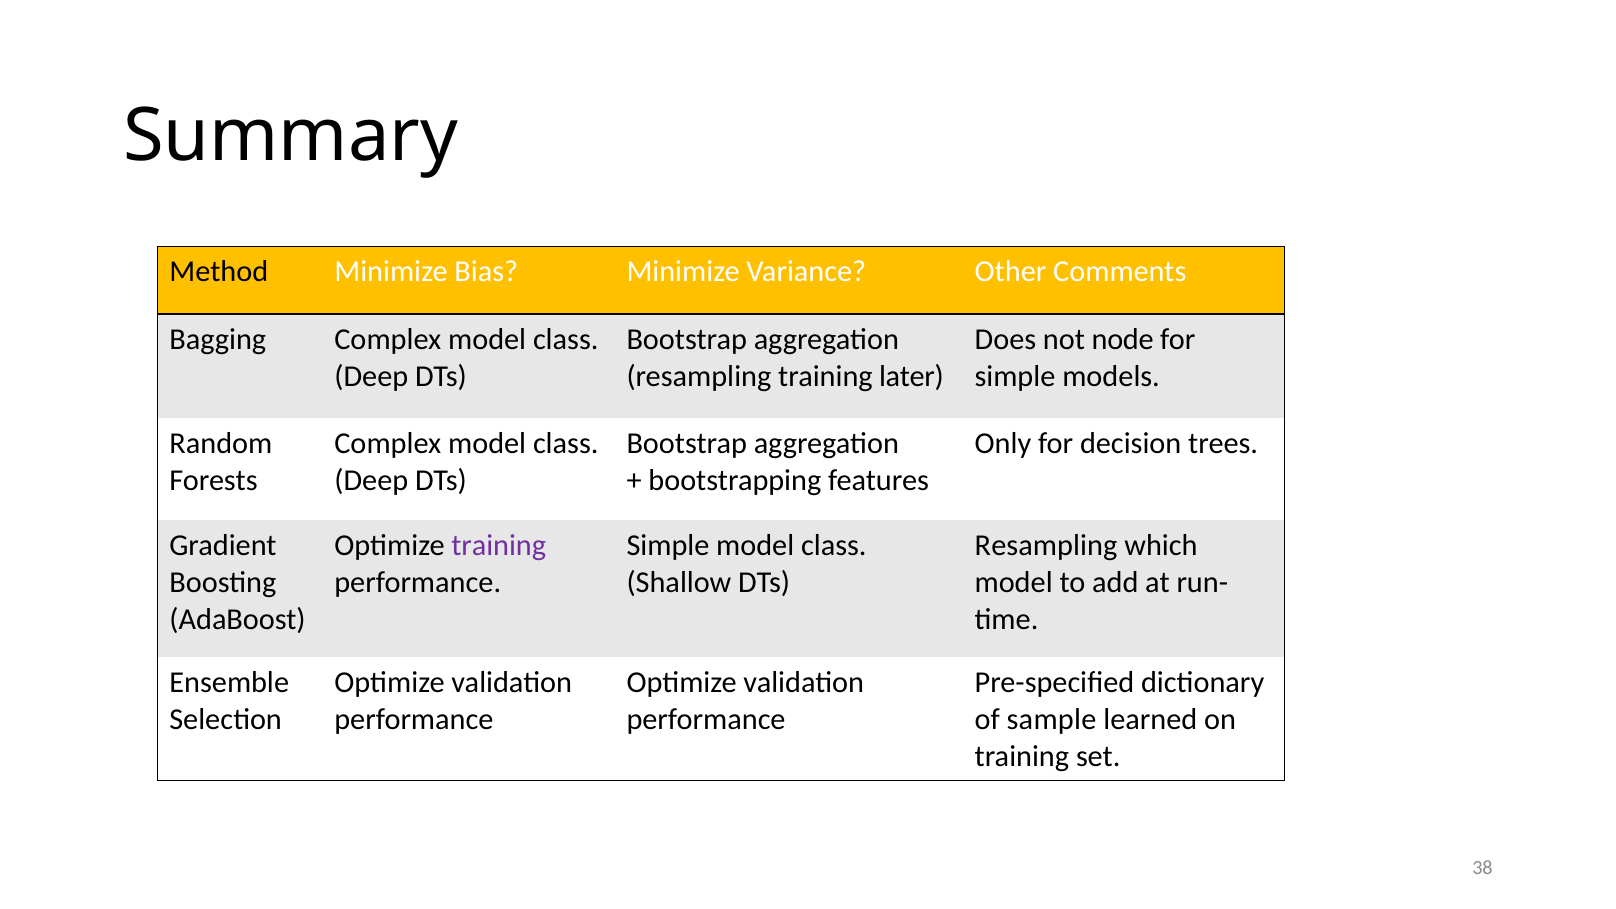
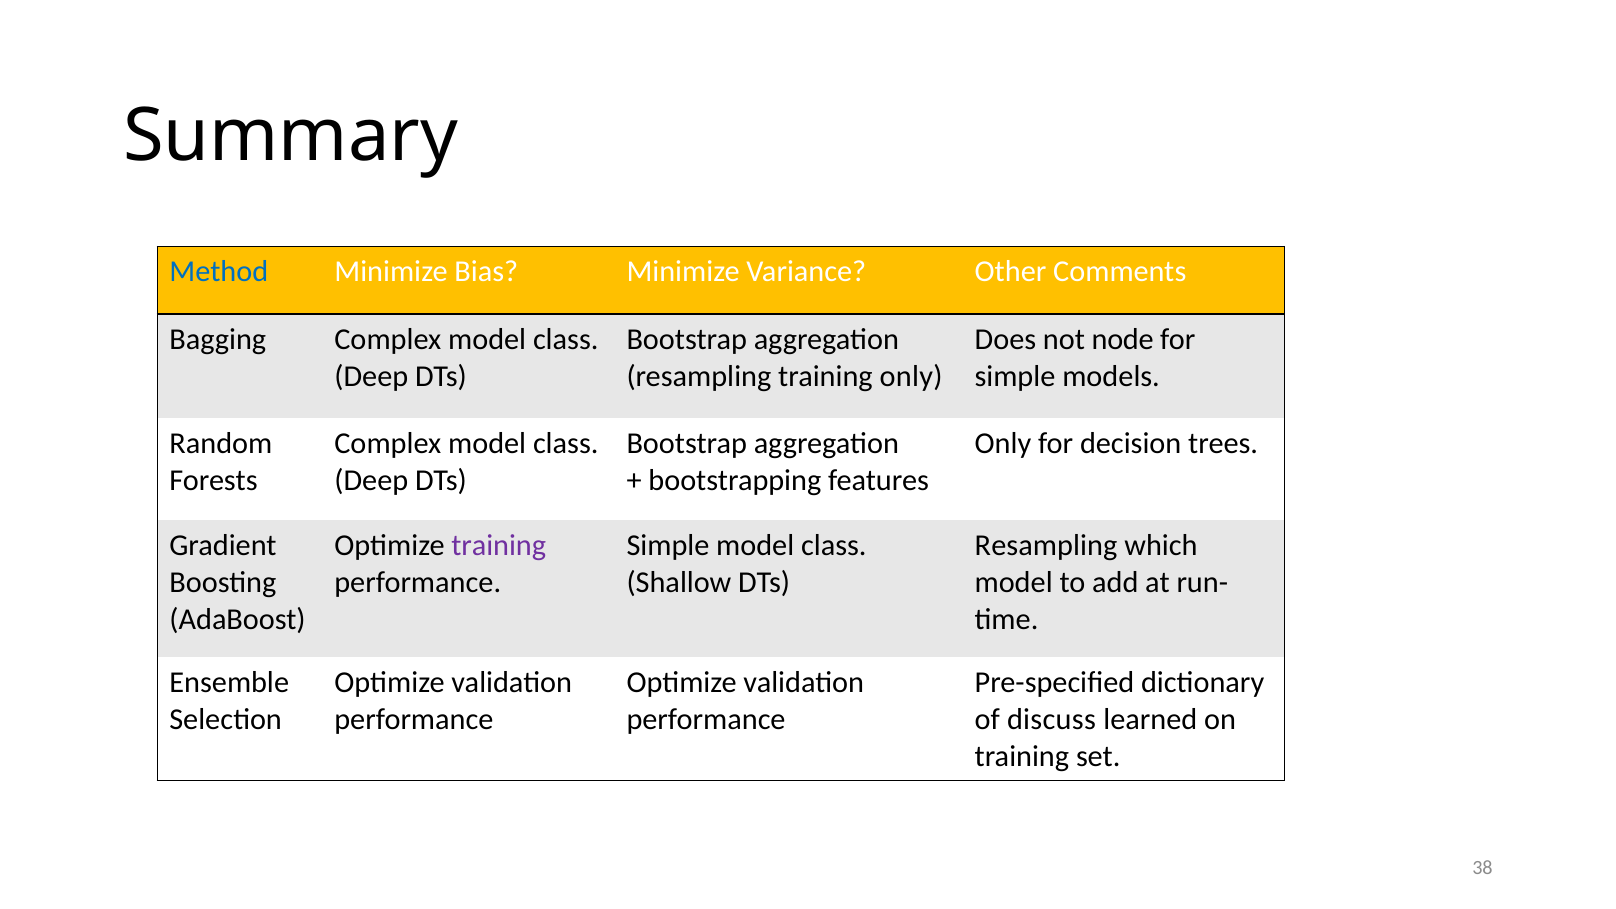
Method colour: black -> blue (219, 271)
training later: later -> only (911, 376)
sample: sample -> discuss (1051, 719)
